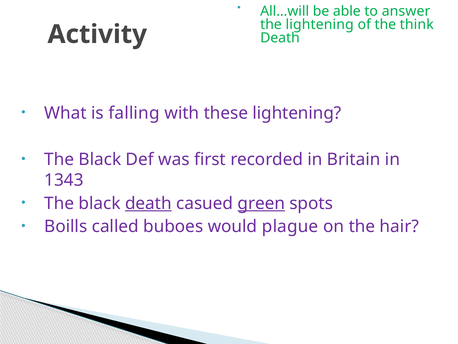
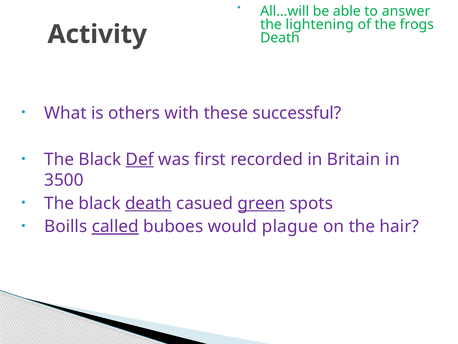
think: think -> frogs (417, 25)
falling: falling -> others (134, 113)
these lightening: lightening -> successful (297, 113)
Def underline: none -> present (140, 159)
1343: 1343 -> 3500 (64, 180)
called underline: none -> present (115, 226)
